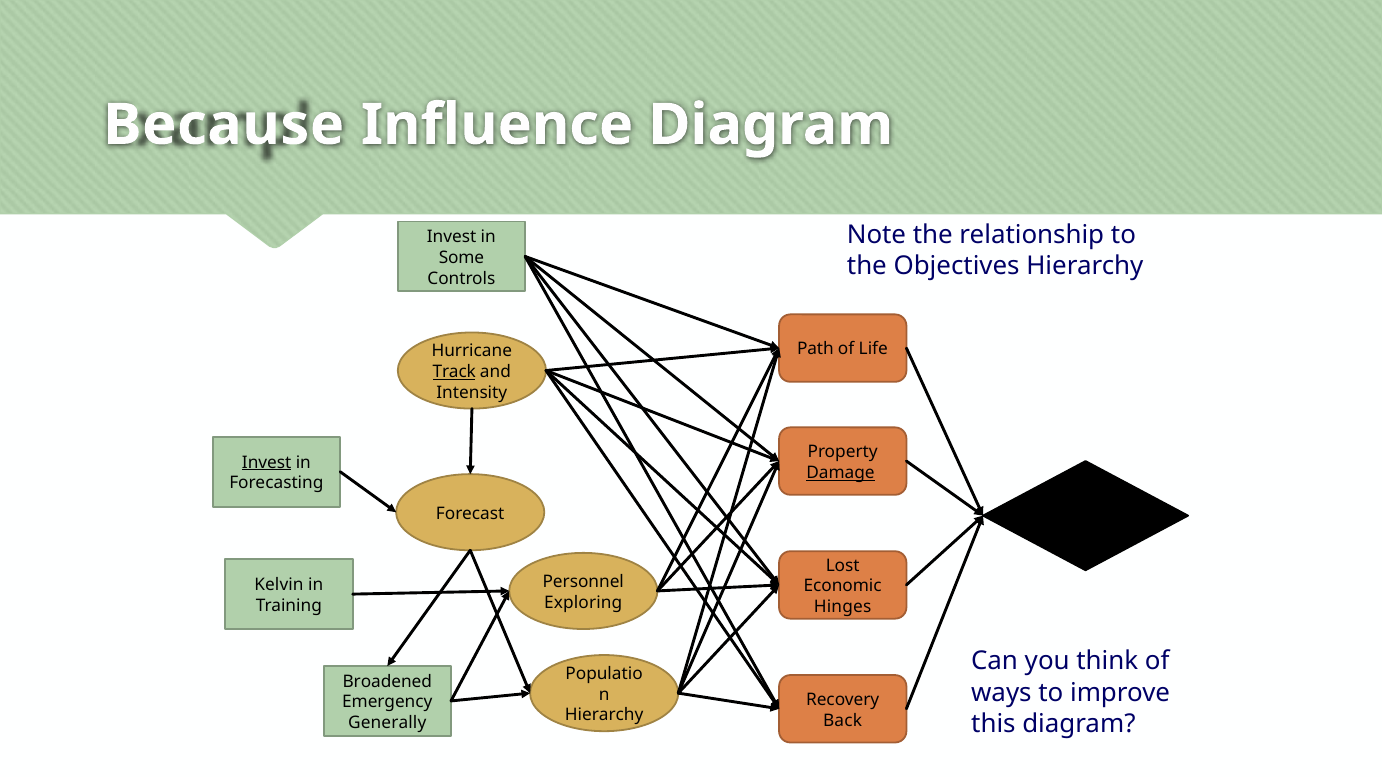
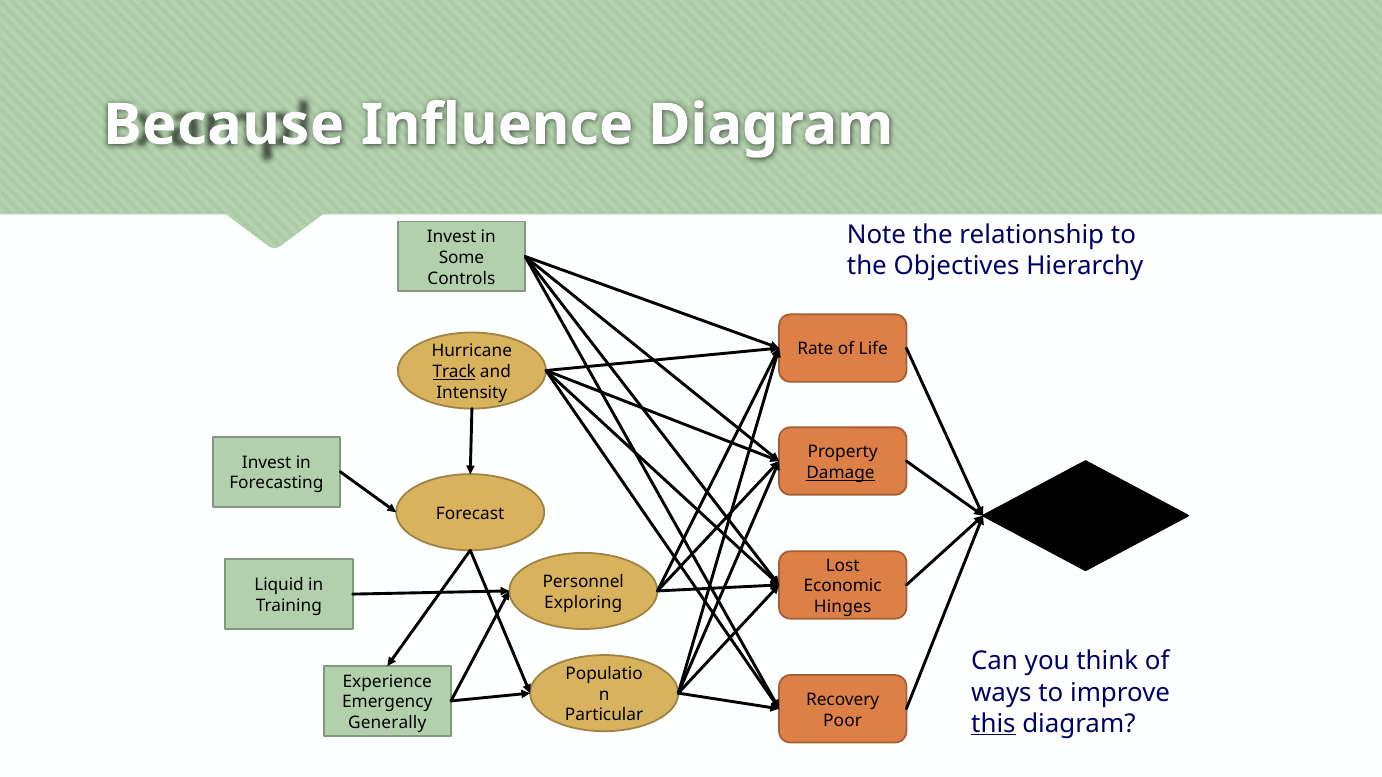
Path: Path -> Rate (815, 349)
Invest underline: present -> none (267, 463)
Kelvin: Kelvin -> Liquid (279, 585)
Broadened: Broadened -> Experience (387, 682)
Hierarchy: Hierarchy -> Particular (604, 715)
Back: Back -> Poor (843, 721)
this underline: none -> present (993, 724)
